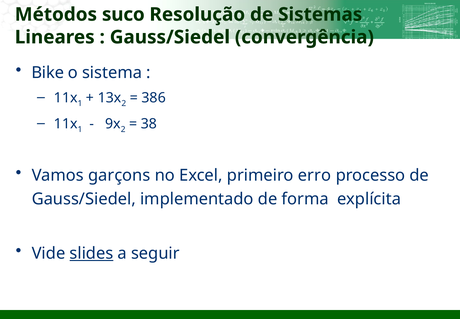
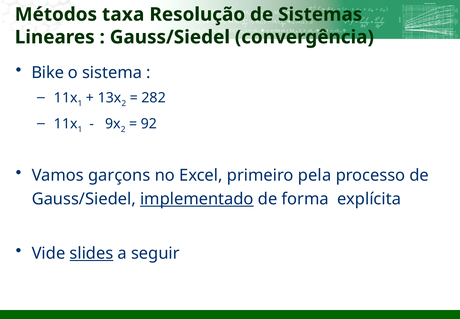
suco: suco -> taxa (123, 14)
386: 386 -> 282 (154, 98)
38: 38 -> 92 (149, 124)
erro: erro -> pela (315, 175)
implementado underline: none -> present (197, 199)
